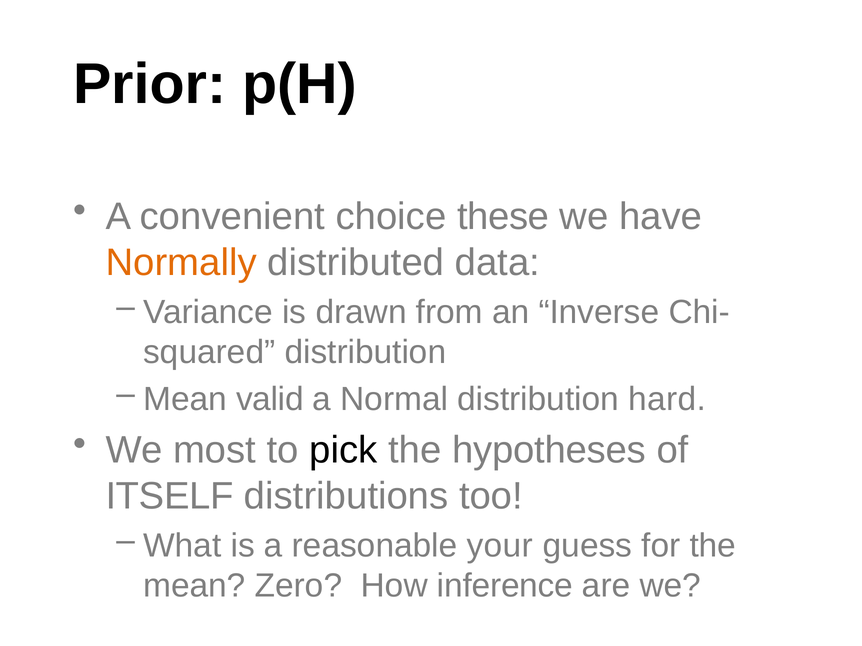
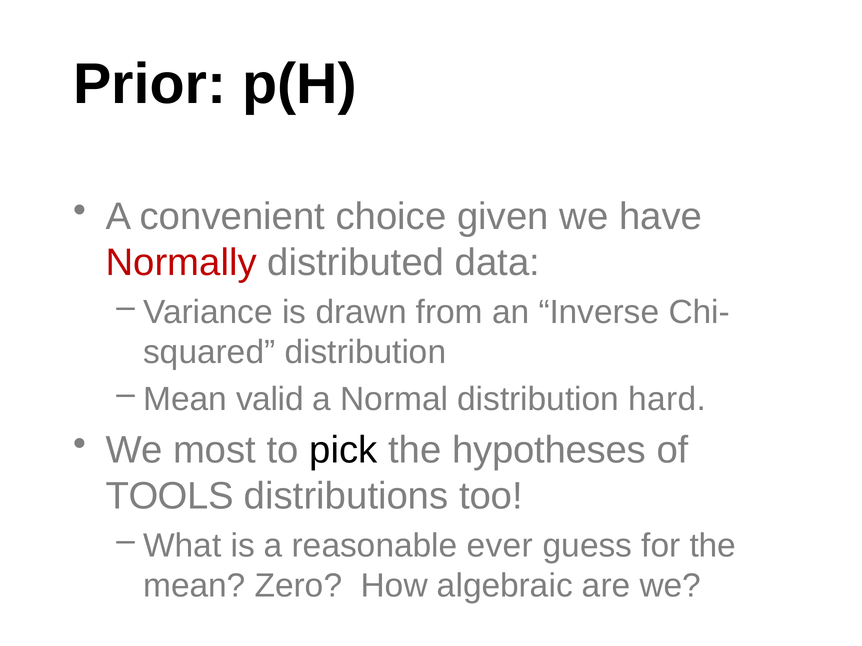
these: these -> given (503, 217)
Normally colour: orange -> red (181, 263)
ITSELF: ITSELF -> TOOLS (170, 497)
your: your -> ever (500, 546)
inference: inference -> algebraic (505, 586)
